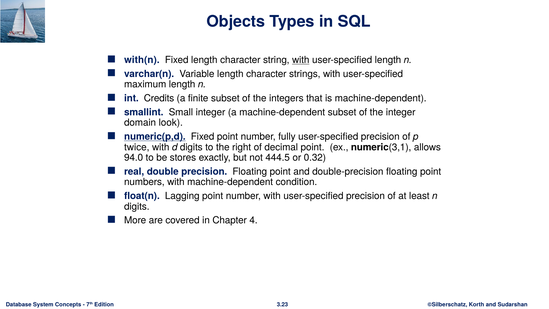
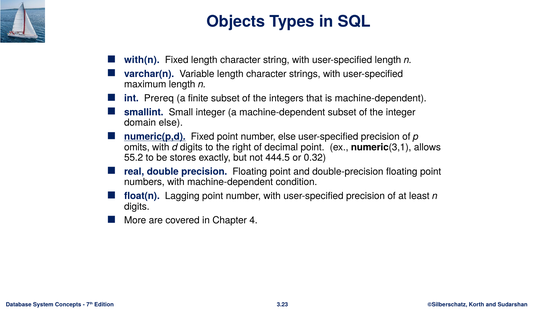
with underline: present -> none (301, 60)
Credits: Credits -> Prereq (159, 98)
domain look: look -> else (171, 123)
number fully: fully -> else (287, 137)
twice: twice -> omits (137, 147)
94.0: 94.0 -> 55.2 (134, 158)
